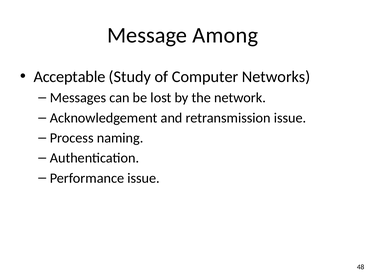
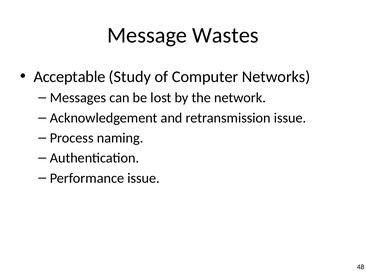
Among: Among -> Wastes (225, 35)
